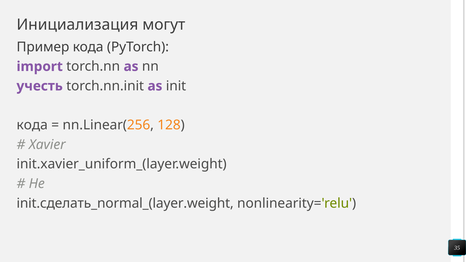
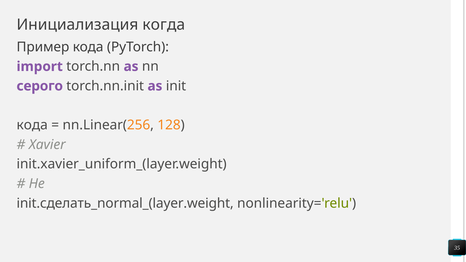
могут: могут -> когда (164, 25)
учесть: учесть -> серого (40, 86)
